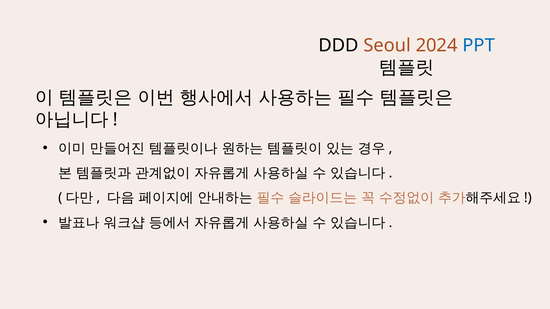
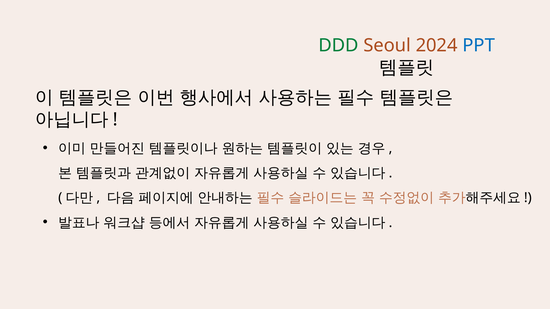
DDD colour: black -> green (339, 46)
